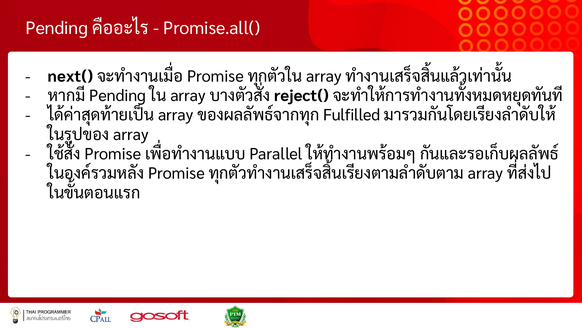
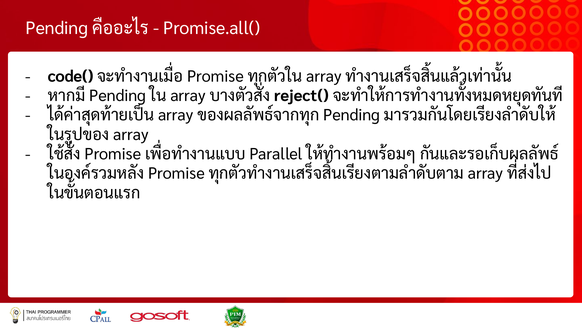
next(: next( -> code( (71, 76)
Fulfilled: Fulfilled -> Pending (352, 115)
